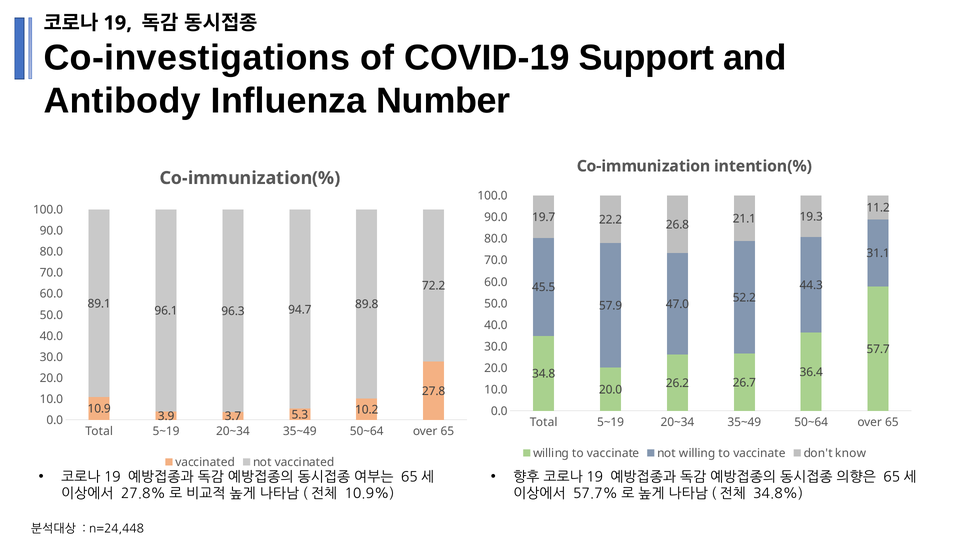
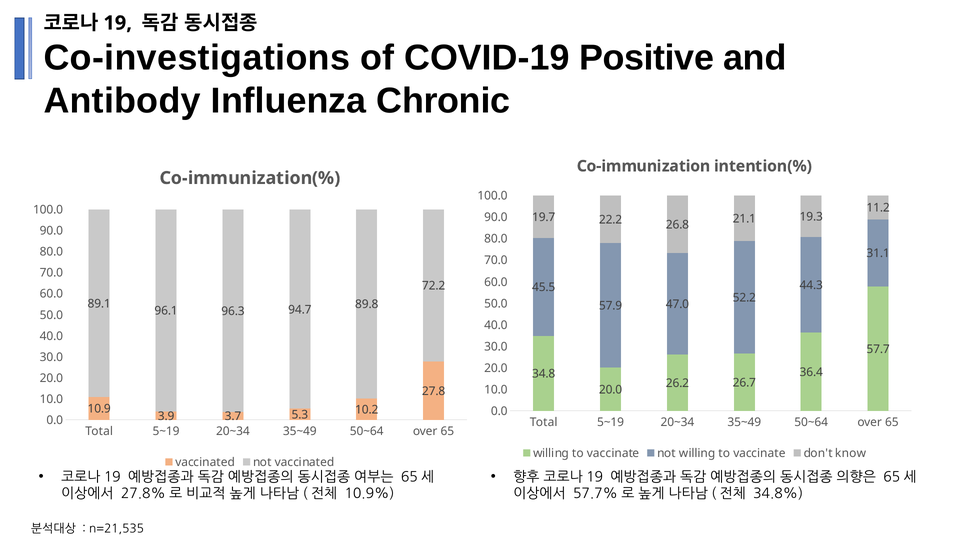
Support: Support -> Positive (646, 58)
Number: Number -> Chronic (443, 101)
n=24,448: n=24,448 -> n=21,535 (117, 528)
